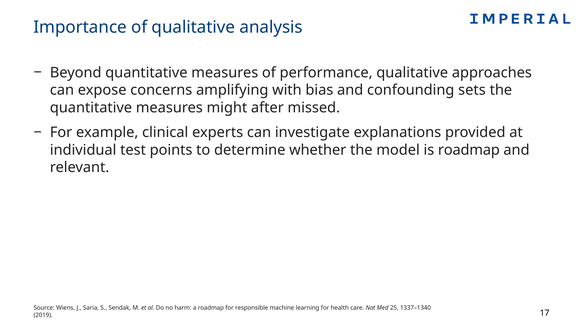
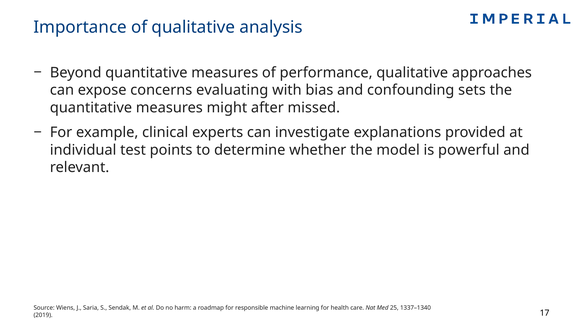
amplifying: amplifying -> evaluating (232, 90)
is roadmap: roadmap -> powerful (469, 150)
